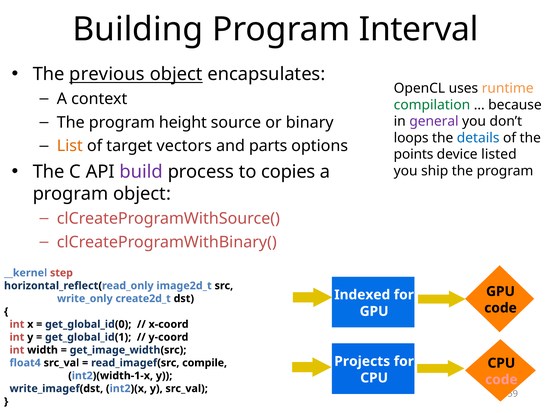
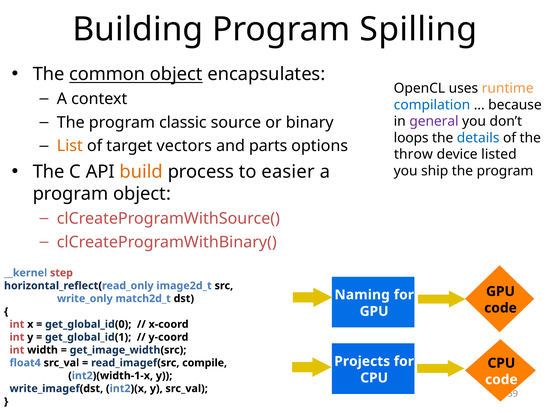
Interval: Interval -> Spilling (418, 29)
previous: previous -> common (107, 74)
compilation colour: green -> blue (432, 105)
height: height -> classic (183, 123)
points: points -> throw (413, 154)
build colour: purple -> orange (141, 172)
copies: copies -> easier (288, 172)
Indexed: Indexed -> Naming (362, 295)
create2d_t: create2d_t -> match2d_t (143, 299)
code colour: pink -> white (501, 380)
